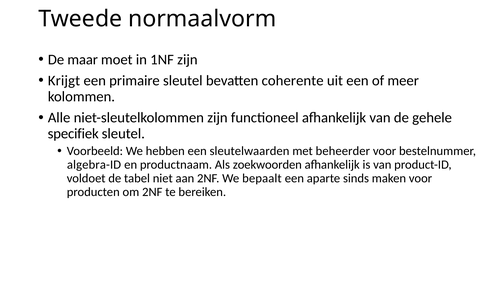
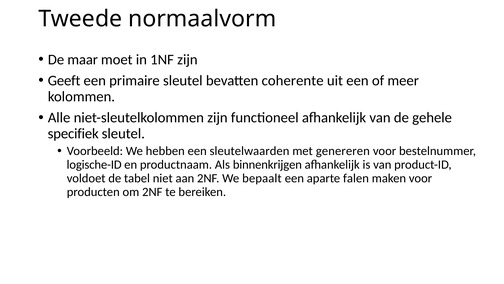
Krijgt: Krijgt -> Geeft (64, 81)
beheerder: beheerder -> genereren (343, 151)
algebra-ID: algebra-ID -> logische-ID (94, 164)
zoekwoorden: zoekwoorden -> binnenkrijgen (267, 164)
sinds: sinds -> falen (356, 178)
